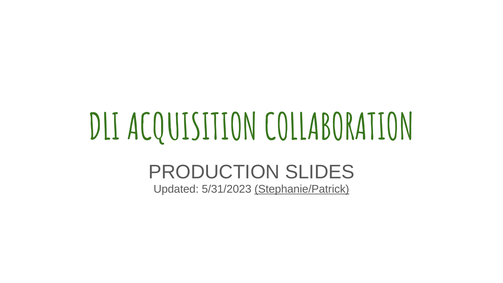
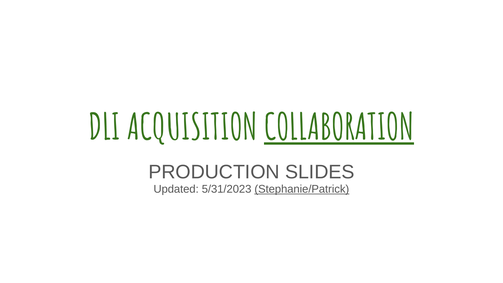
COLLABORATION underline: none -> present (339, 128)
